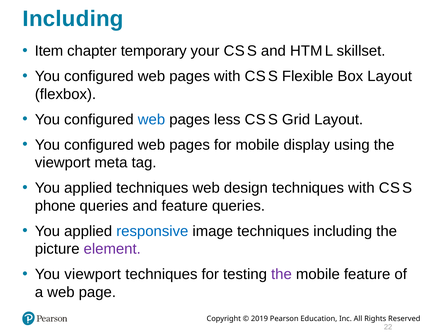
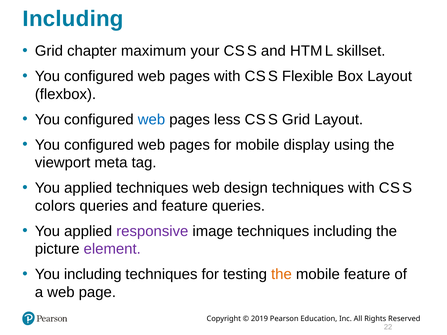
Item: Item -> Grid (49, 51)
temporary: temporary -> maximum (154, 51)
phone: phone -> colors (55, 206)
responsive colour: blue -> purple (152, 231)
You viewport: viewport -> including (93, 275)
the colour: purple -> orange (281, 275)
